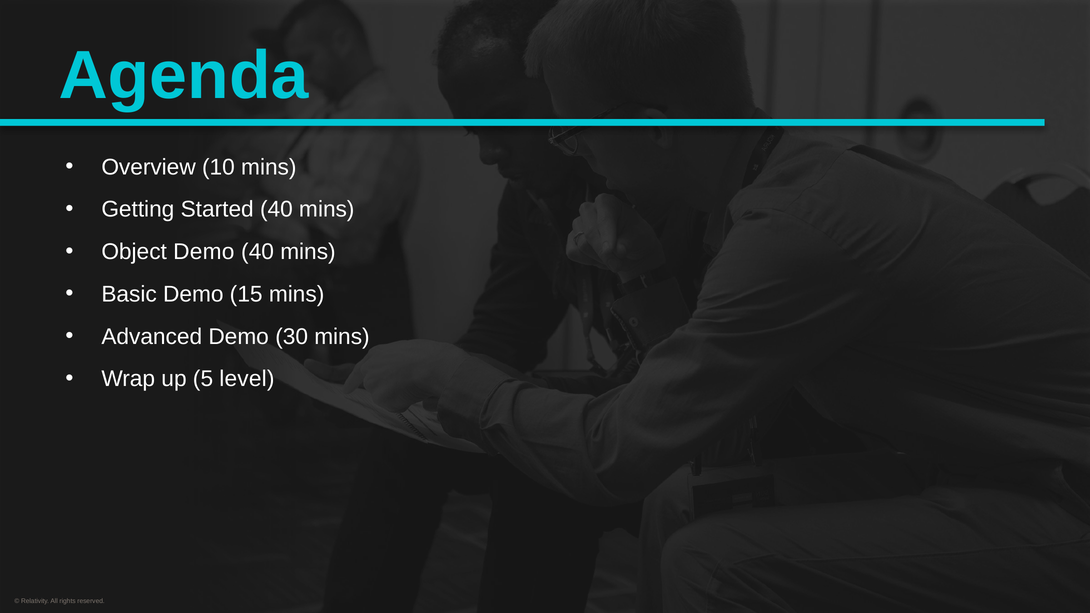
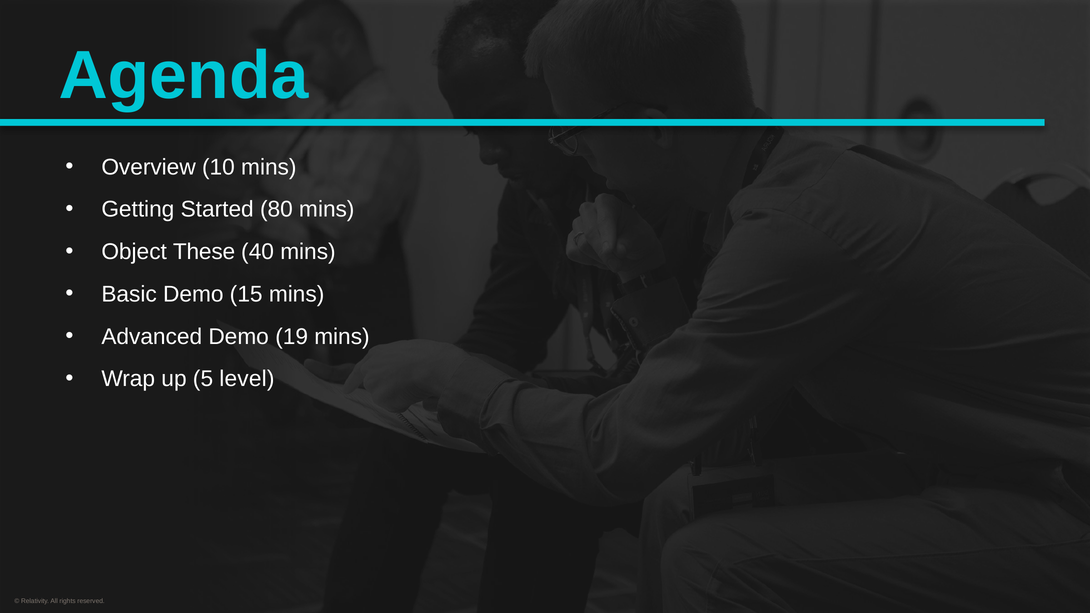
Started 40: 40 -> 80 (276, 210)
Object Demo: Demo -> These (204, 252)
30: 30 -> 19 (292, 337)
